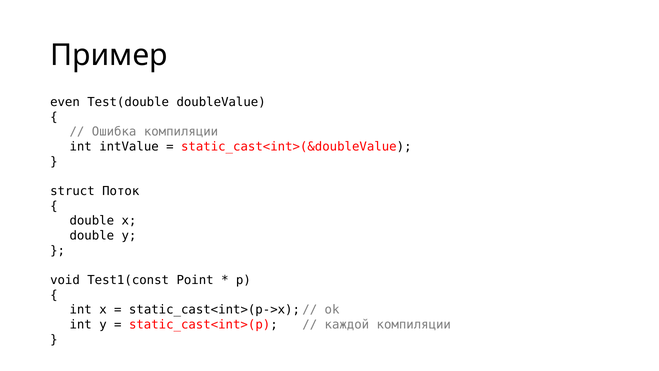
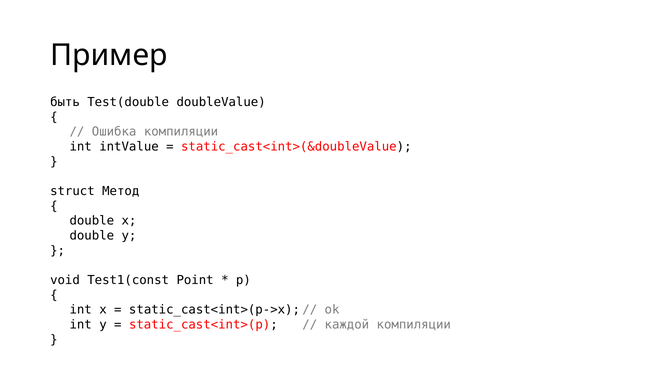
even: even -> быть (65, 102)
Поток: Поток -> Метод (121, 191)
